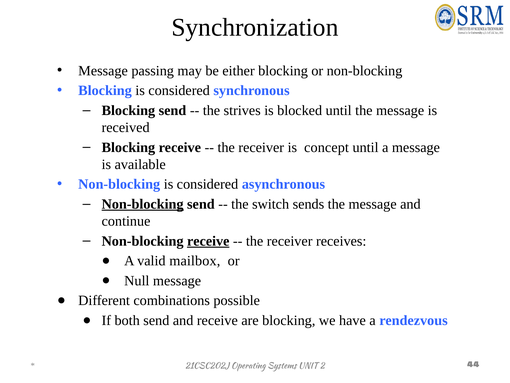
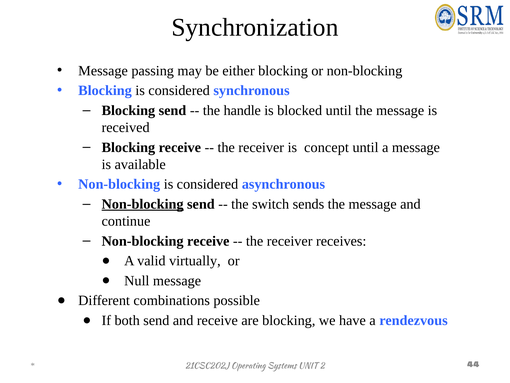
strives: strives -> handle (242, 110)
receive underline: present -> none (208, 241)
mailbox: mailbox -> virtually (195, 261)
